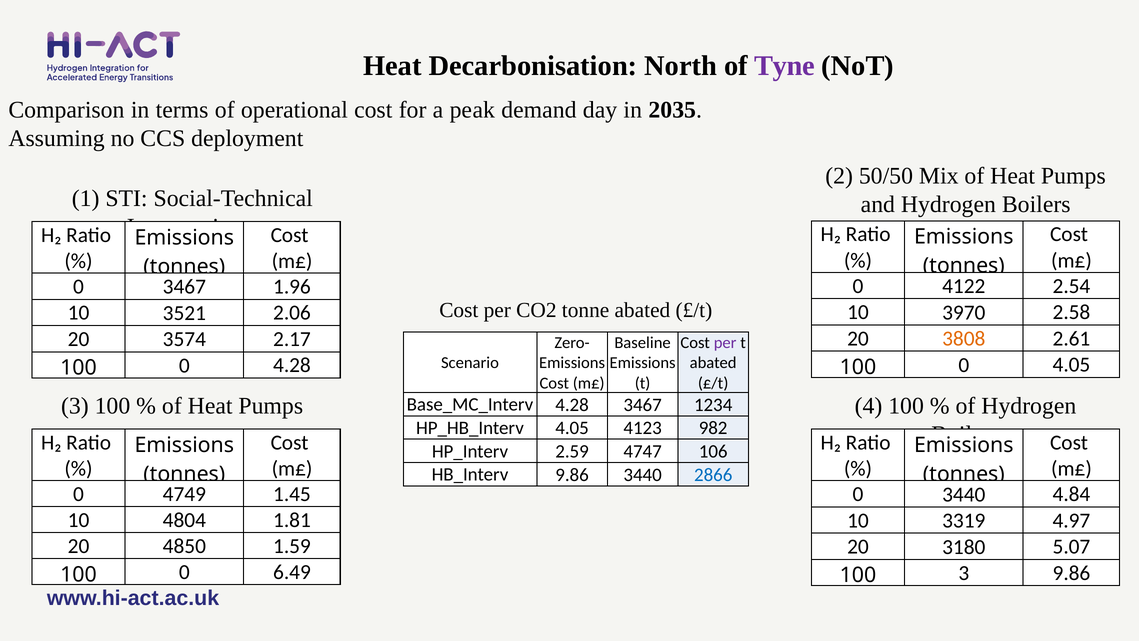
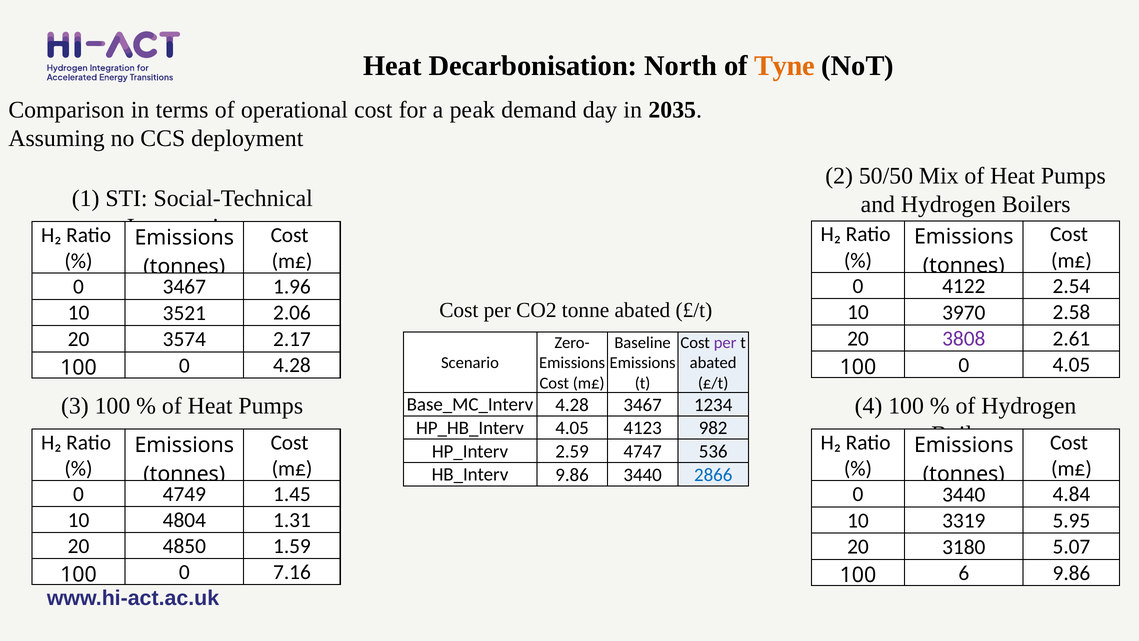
Tyne colour: purple -> orange (784, 66)
3808 colour: orange -> purple (964, 339)
106: 106 -> 536 (713, 451)
1.81: 1.81 -> 1.31 (292, 520)
4.97: 4.97 -> 5.95 (1071, 520)
6.49: 6.49 -> 7.16 (292, 572)
100 3: 3 -> 6 (964, 573)
